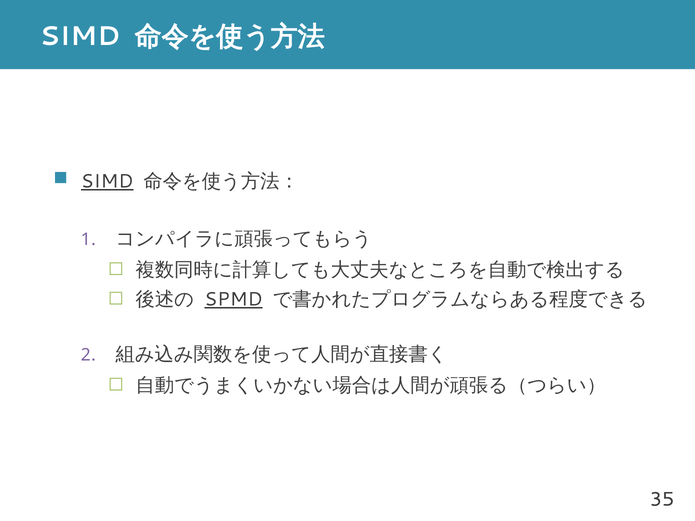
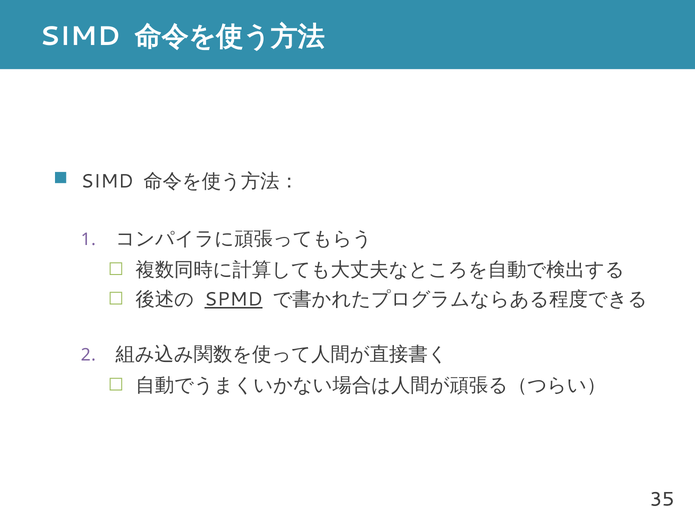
SIMD underline: present -> none (107, 182)
